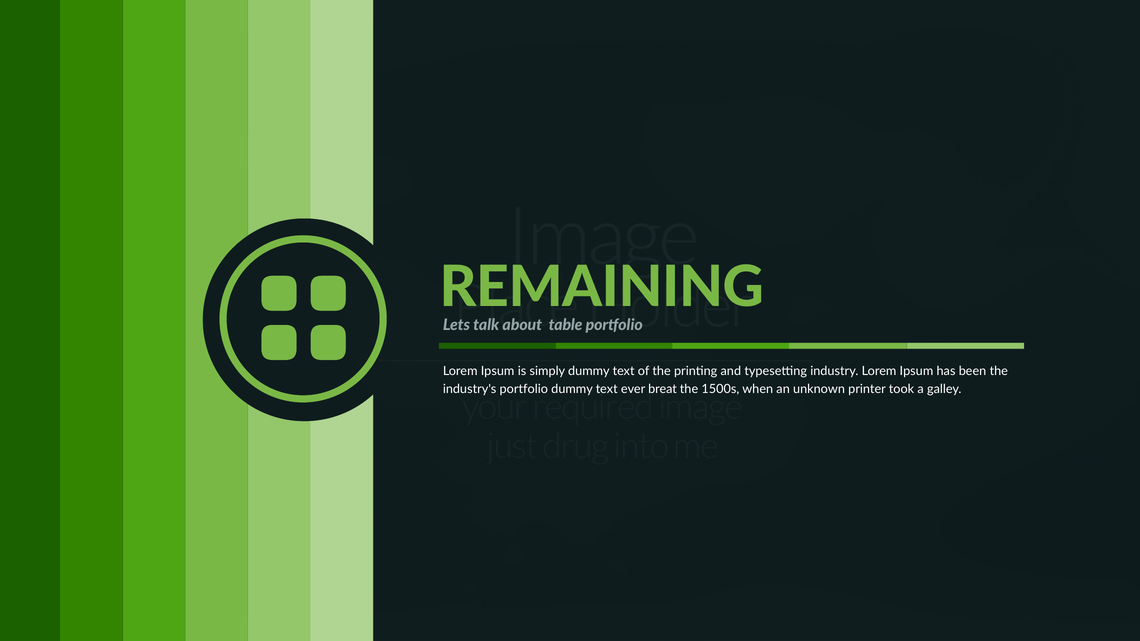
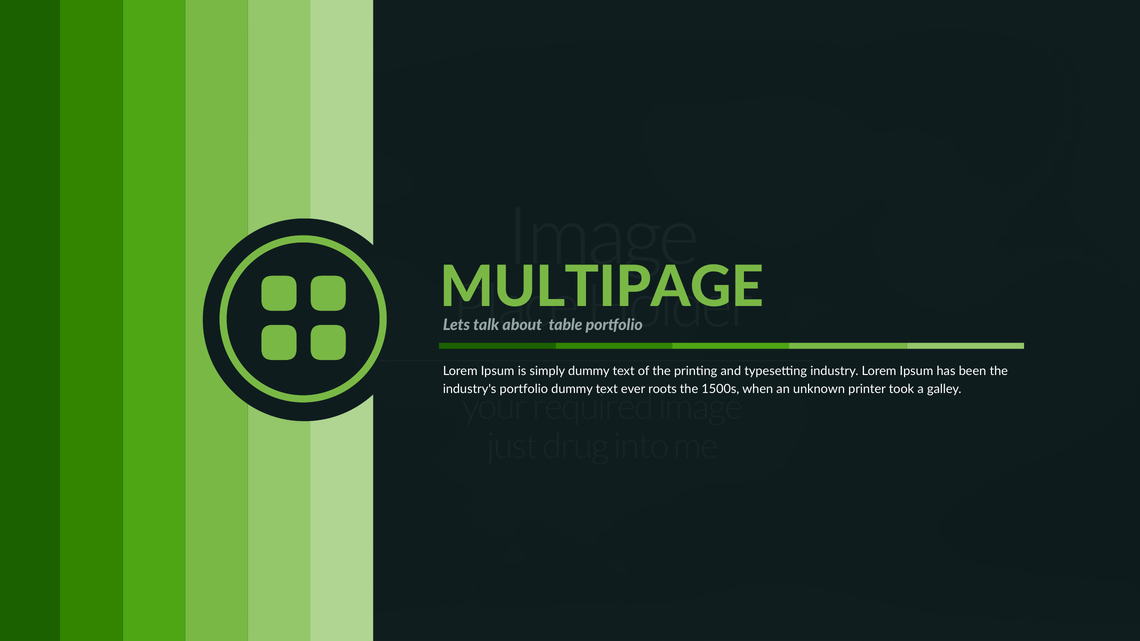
REMAINING: REMAINING -> MULTIPAGE (602, 288)
breat: breat -> roots (663, 389)
